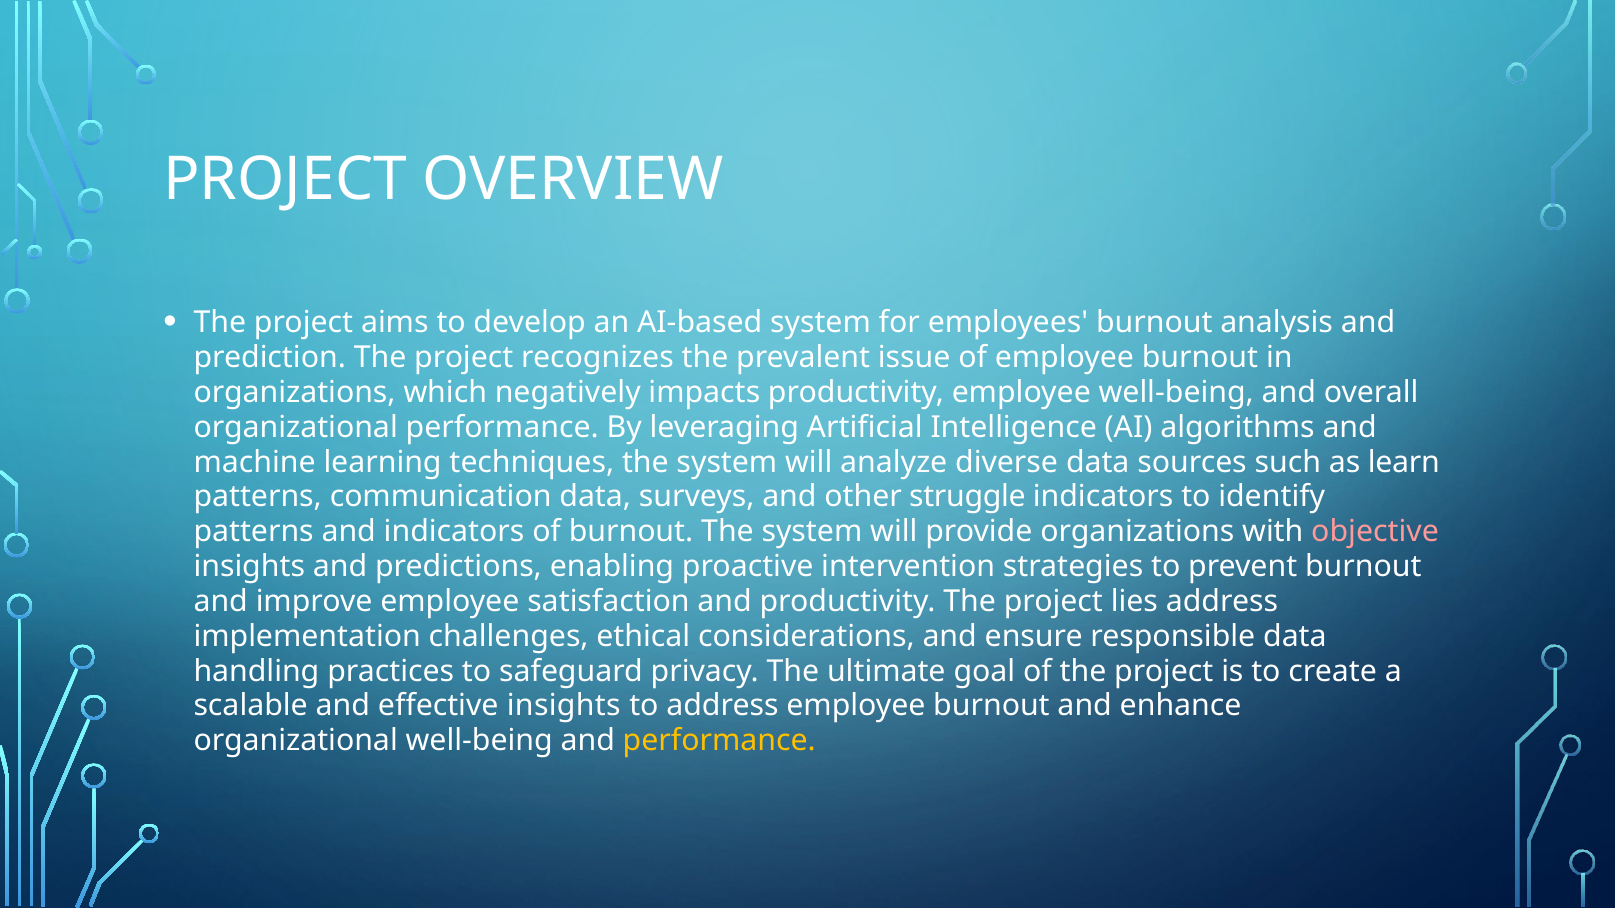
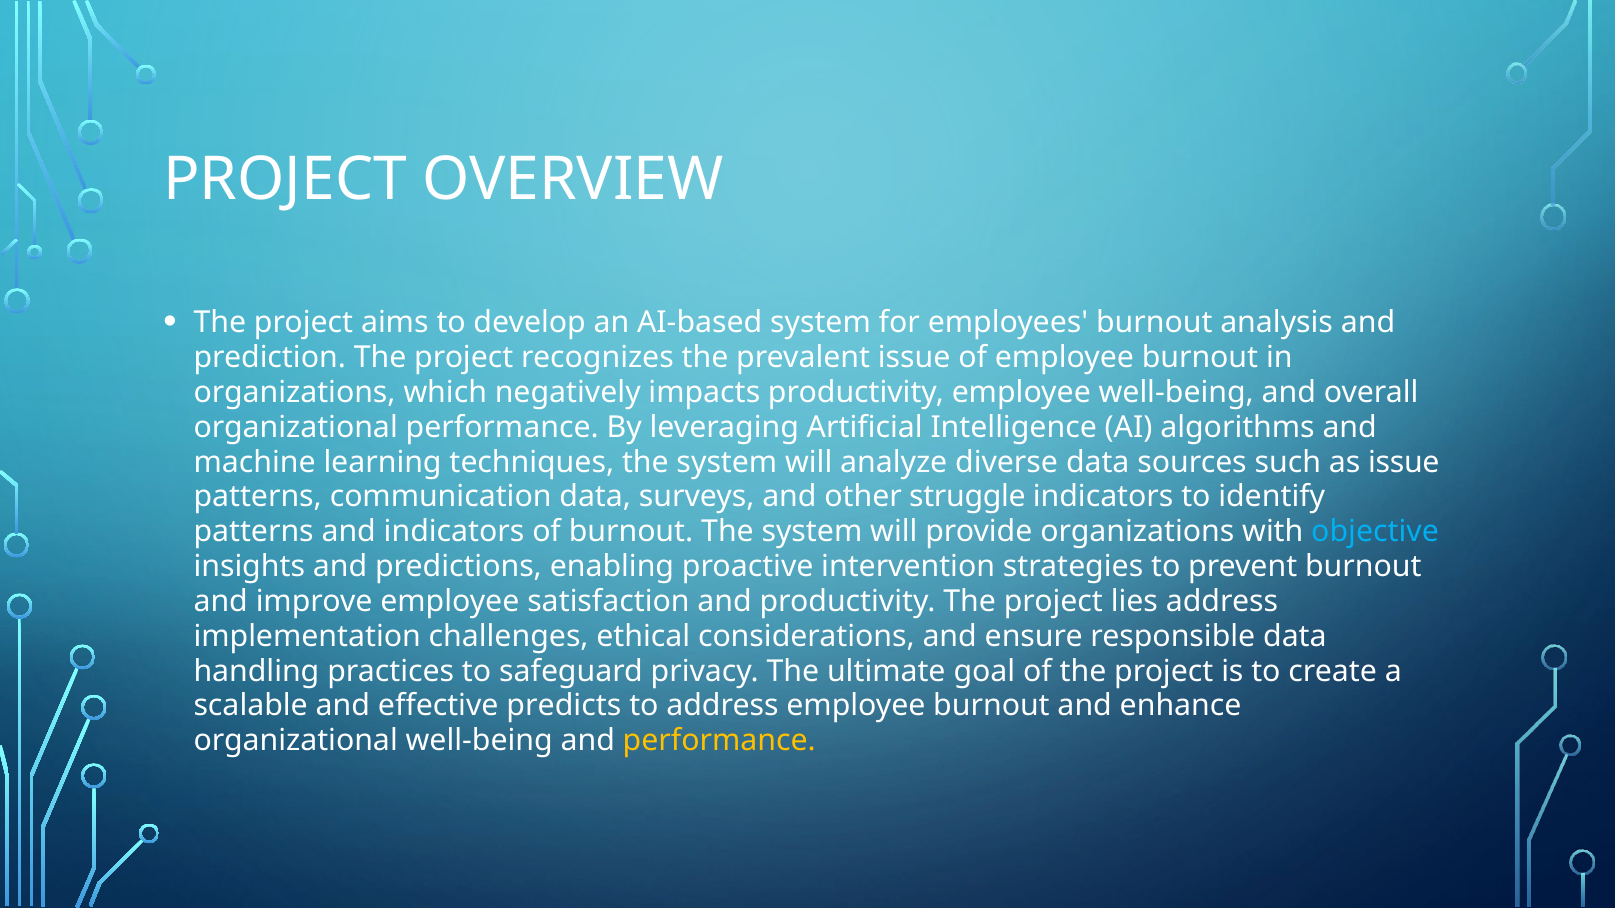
as learn: learn -> issue (1404, 462)
objective colour: pink -> light blue (1375, 532)
effective insights: insights -> predicts (564, 706)
